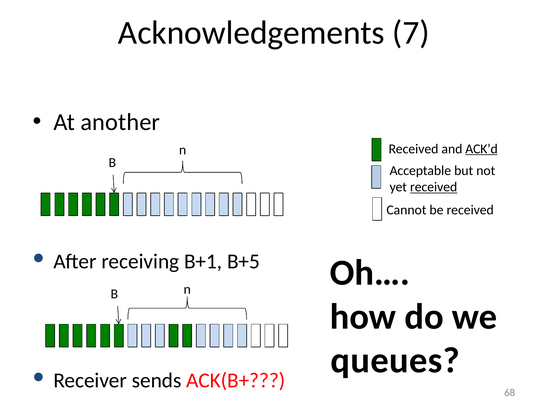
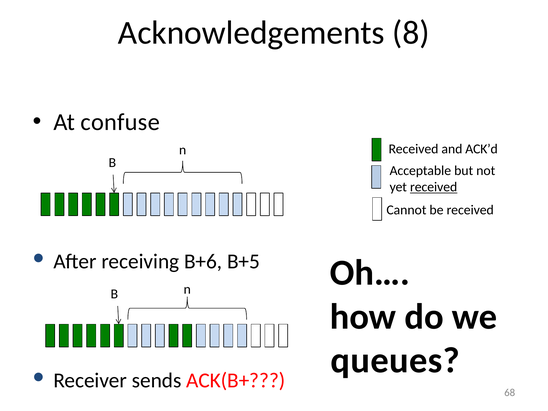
7: 7 -> 8 (411, 33)
another: another -> confuse (120, 122)
ACK’d underline: present -> none (482, 149)
B+1: B+1 -> B+6 (203, 262)
